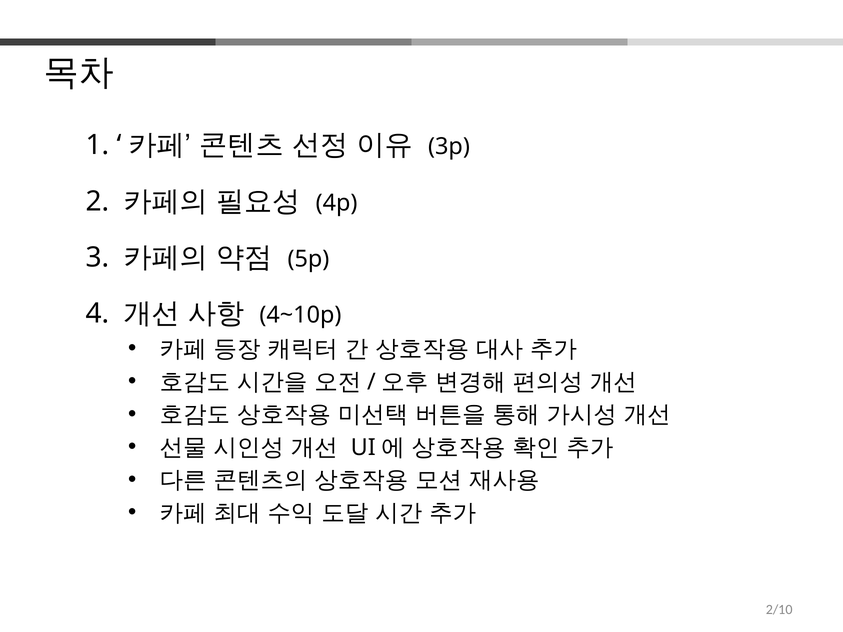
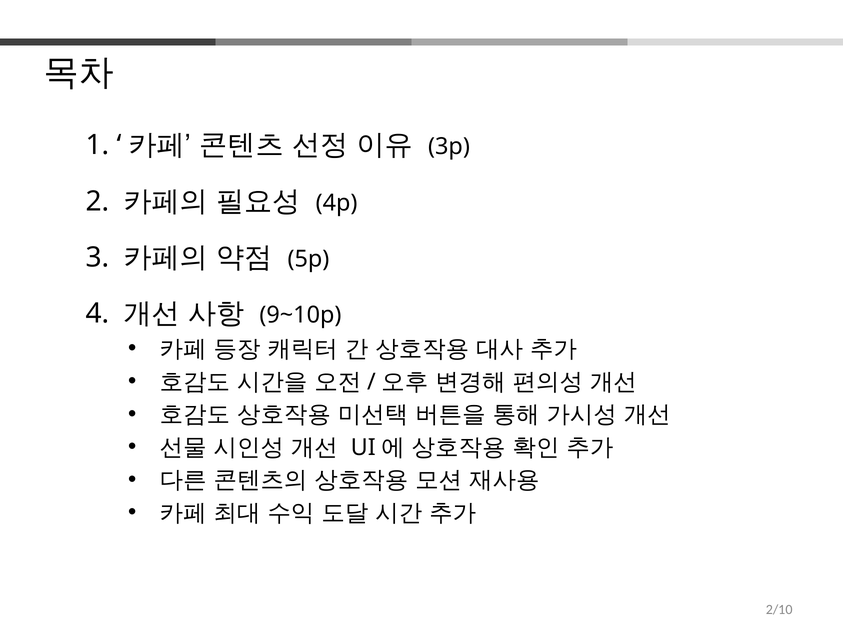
4~10p: 4~10p -> 9~10p (300, 315)
